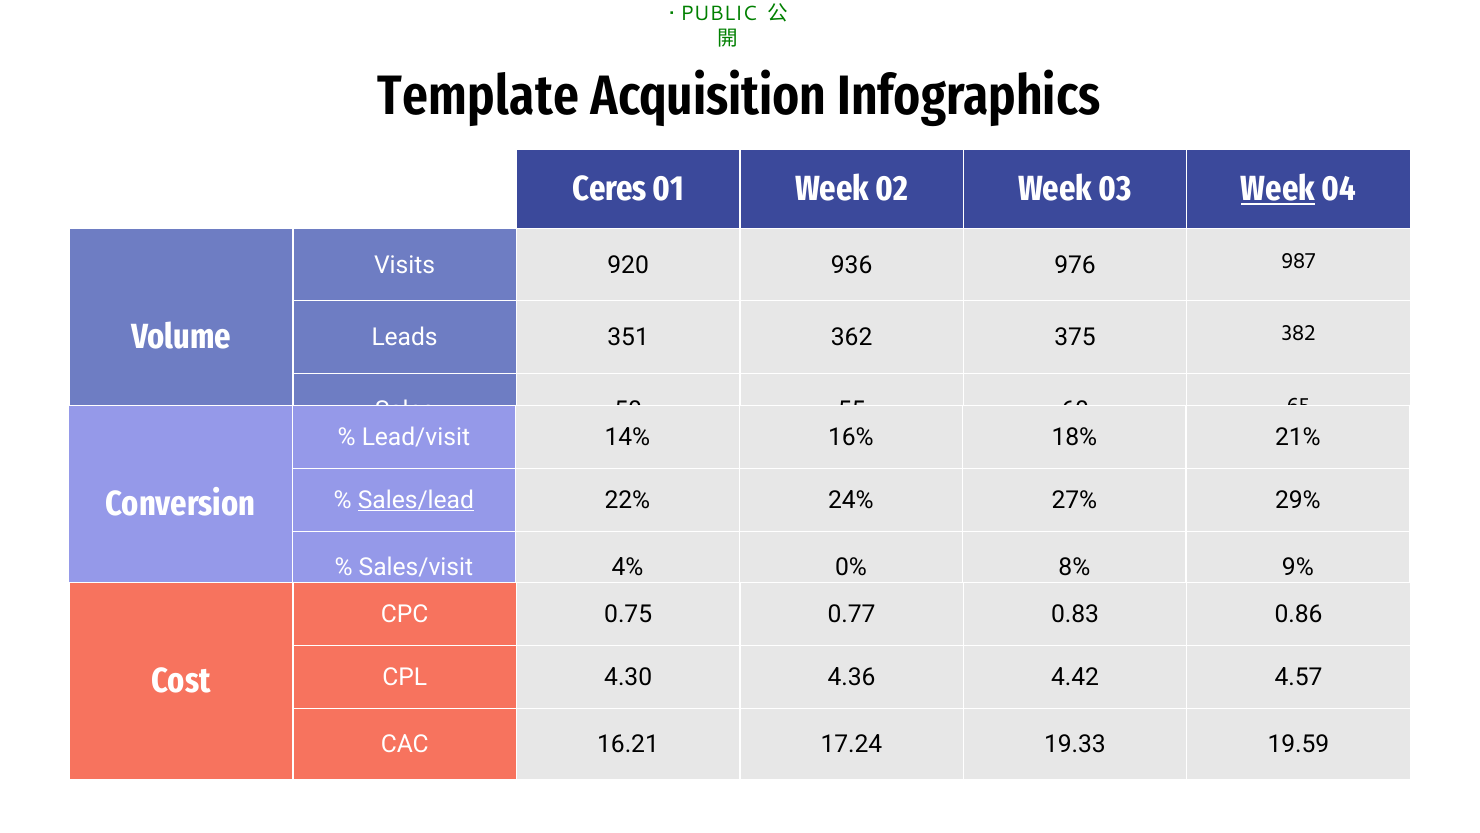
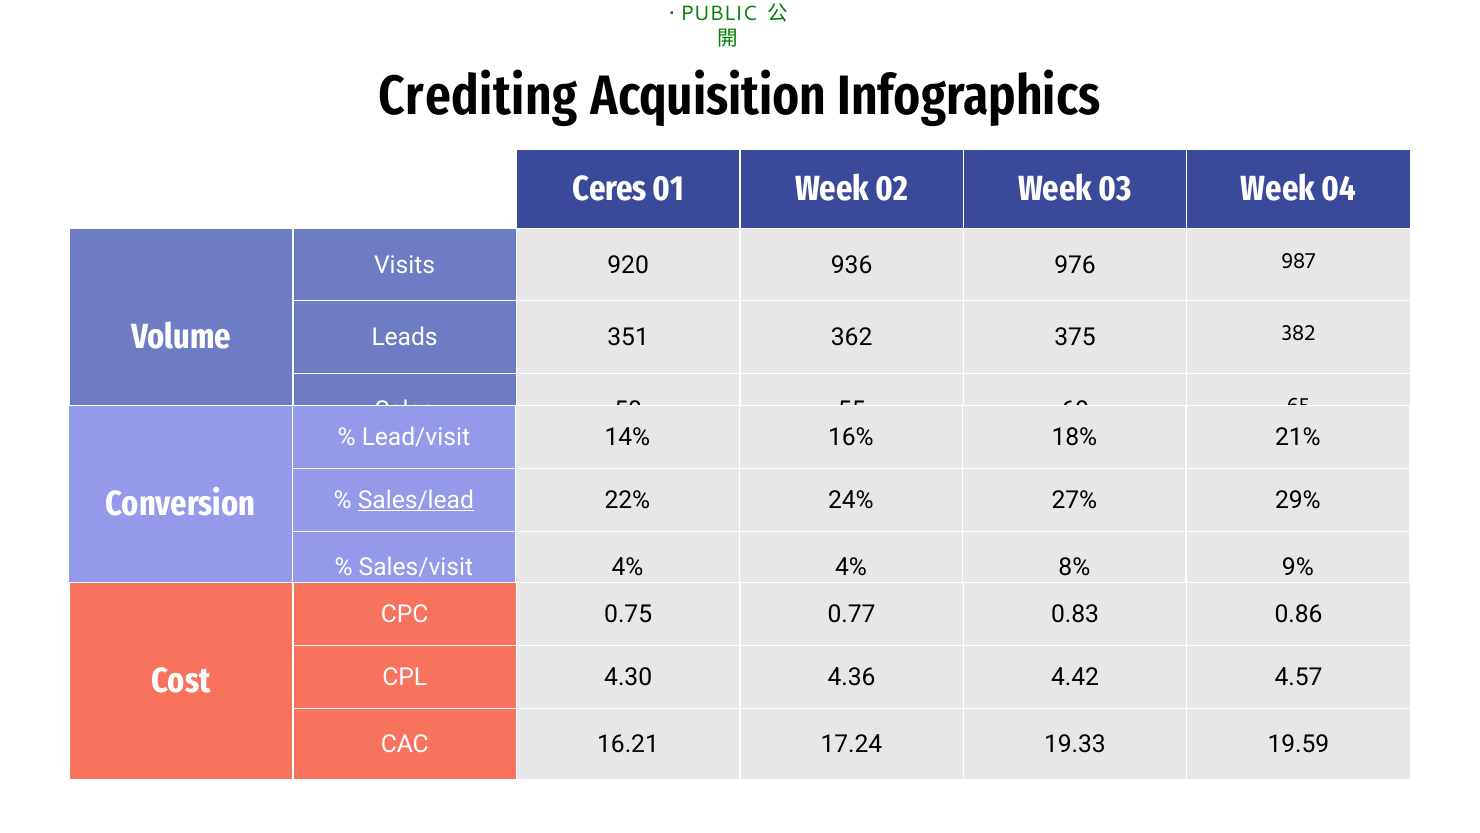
Template: Template -> Crediting (478, 97)
Week underline: present -> none (1278, 189)
4% 0%: 0% -> 4% (851, 567)
